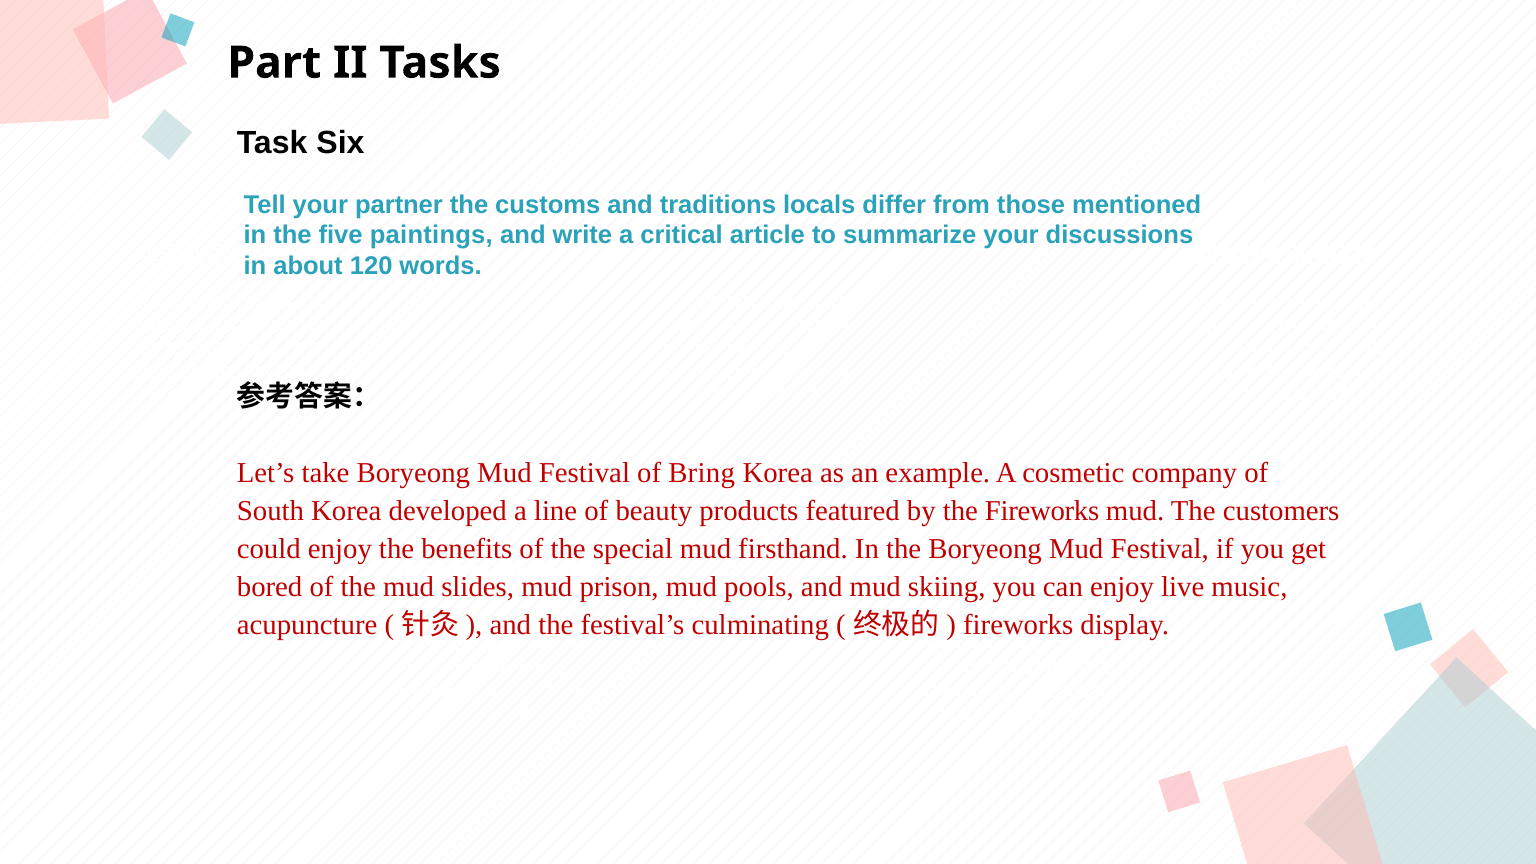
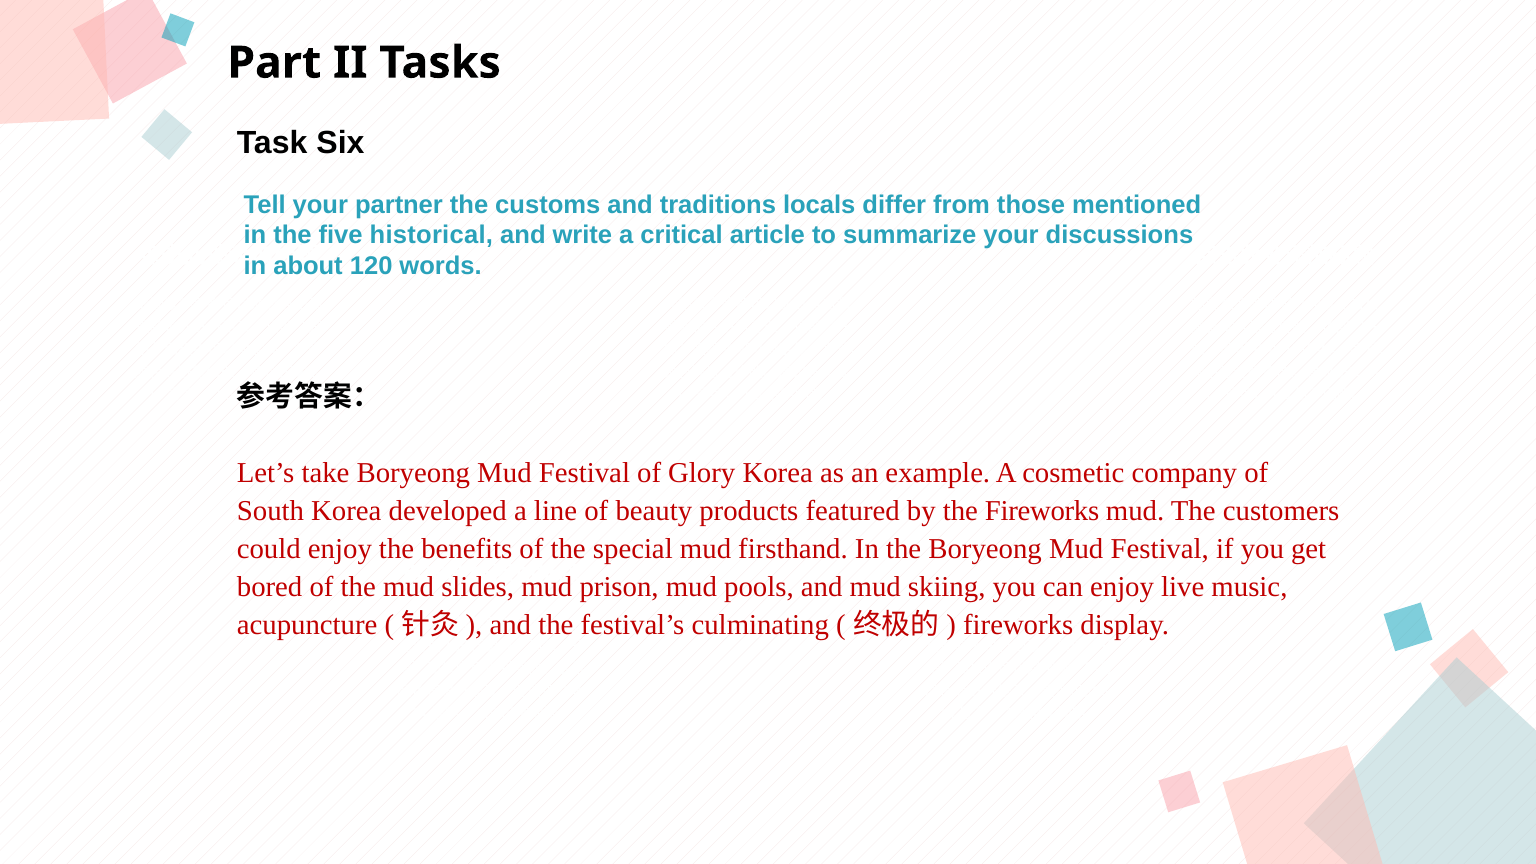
paintings: paintings -> historical (431, 235)
Bring: Bring -> Glory (702, 473)
